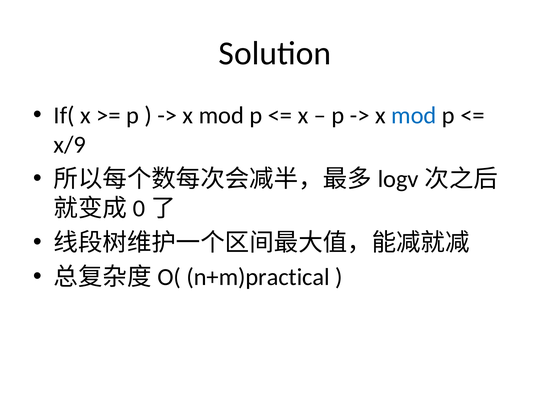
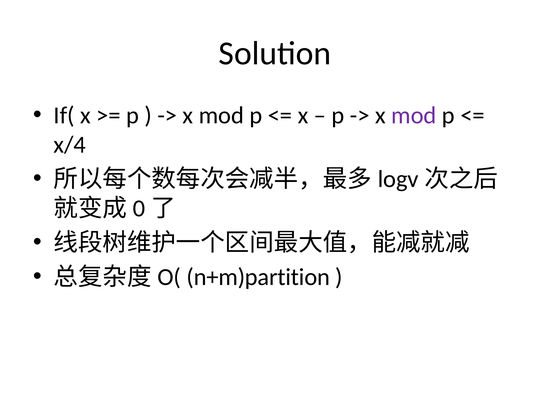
mod colour: blue -> purple (414, 115)
x/9: x/9 -> x/4 (70, 145)
n+m)practical: n+m)practical -> n+m)partition (258, 277)
